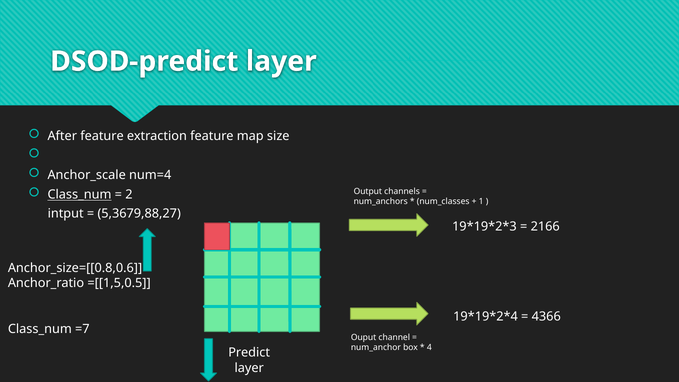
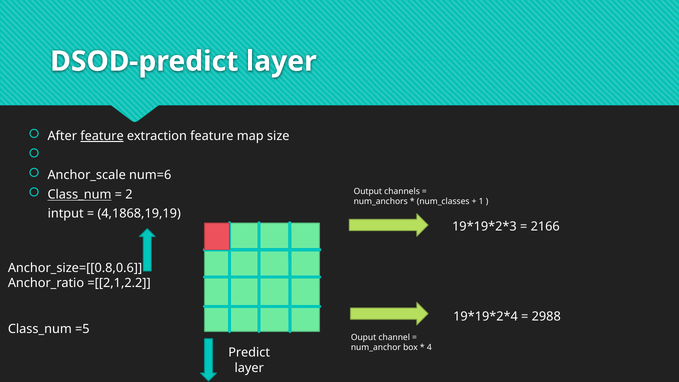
feature underline: none -> present (102, 136)
num=4: num=4 -> num=6 (150, 175)
5,3679,88,27: 5,3679,88,27 -> 4,1868,19,19 (139, 213)
=[[1,5,0.5: =[[1,5,0.5 -> =[[2,1,2.2 (119, 283)
4366: 4366 -> 2988 (546, 316)
=7: =7 -> =5 (82, 329)
